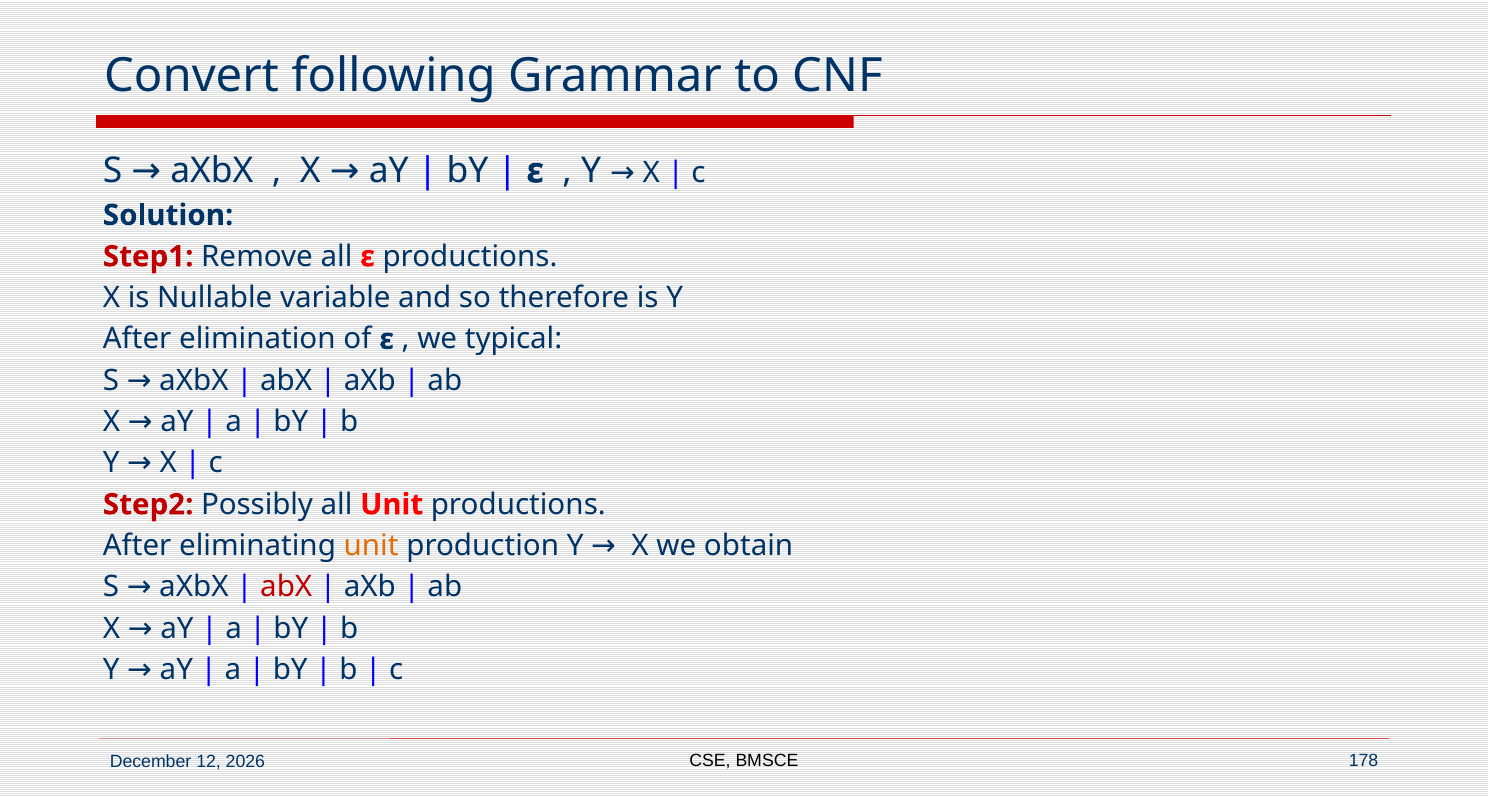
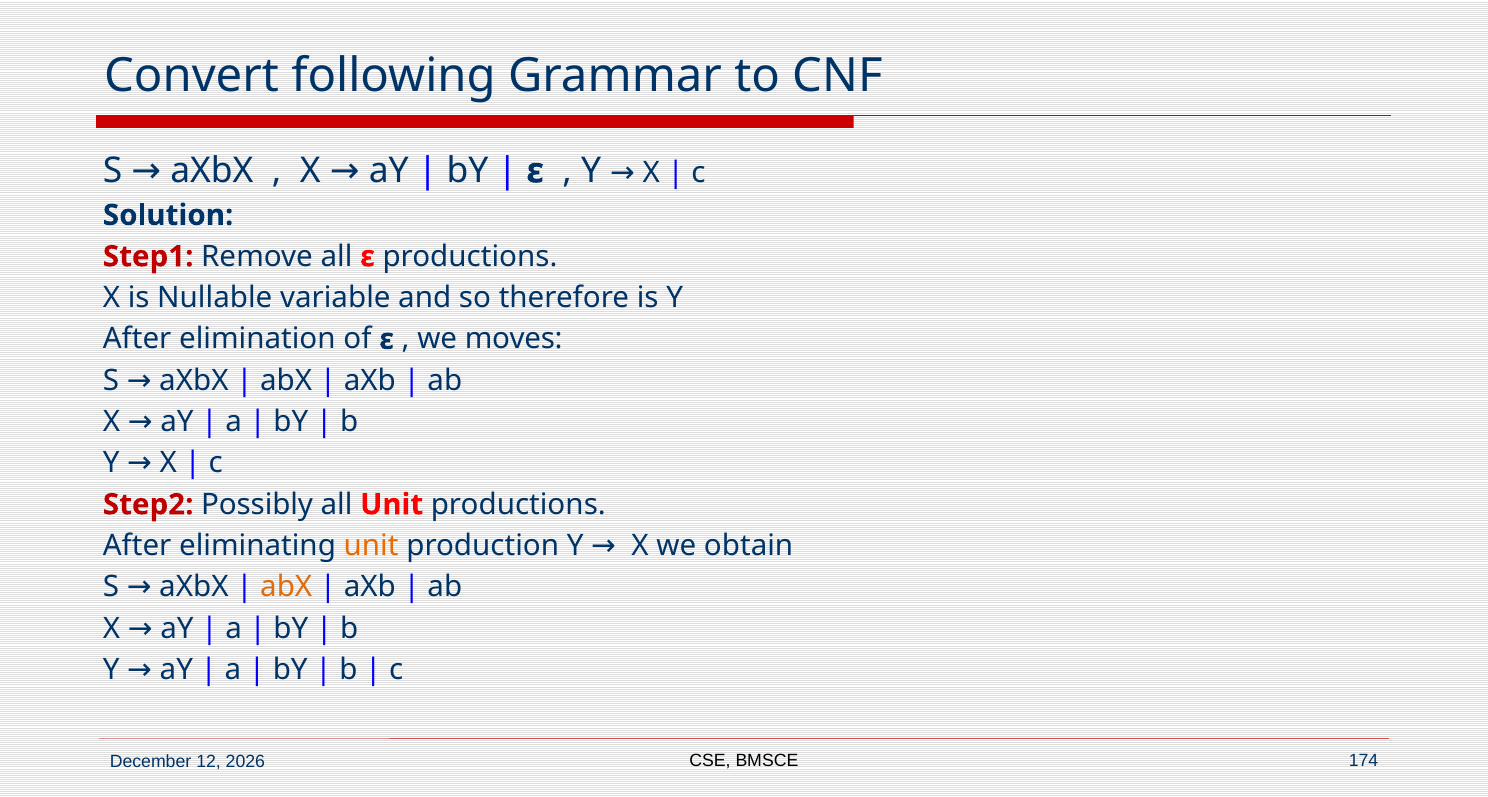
typical: typical -> moves (514, 339)
abX colour: red -> orange (286, 587)
178: 178 -> 174 (1364, 761)
